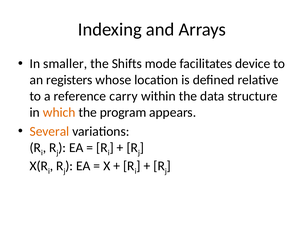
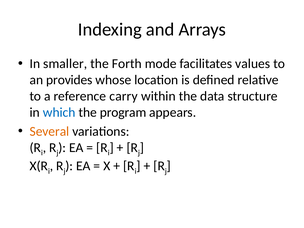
Shifts: Shifts -> Forth (127, 64)
device: device -> values (253, 64)
registers: registers -> provides (69, 80)
which colour: orange -> blue (59, 112)
